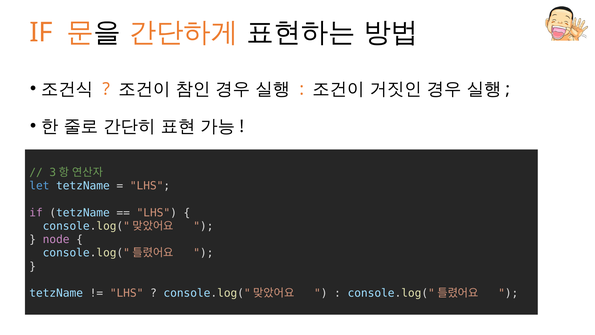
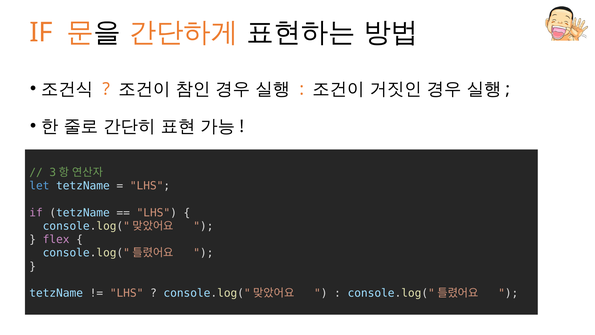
node: node -> flex (56, 239)
